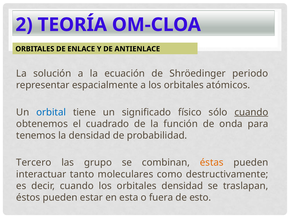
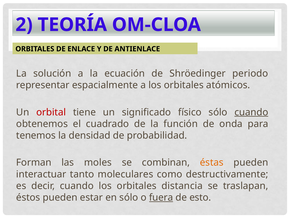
orbital colour: blue -> red (51, 112)
Tercero: Tercero -> Forman (34, 162)
grupo: grupo -> moles (98, 162)
orbitales densidad: densidad -> distancia (182, 185)
en esta: esta -> sólo (129, 197)
fuera underline: none -> present (161, 197)
